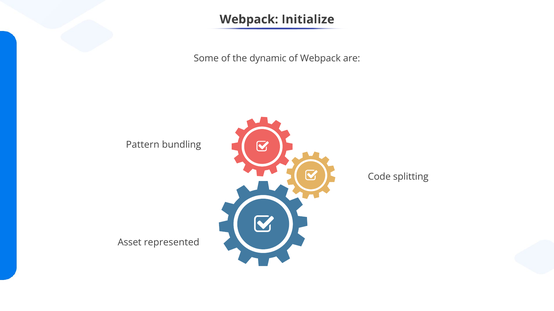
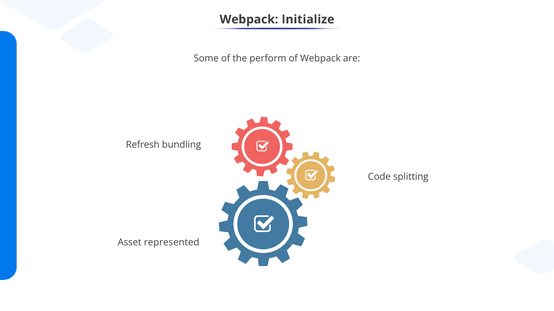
dynamic: dynamic -> perform (268, 58)
Pattern: Pattern -> Refresh (143, 145)
